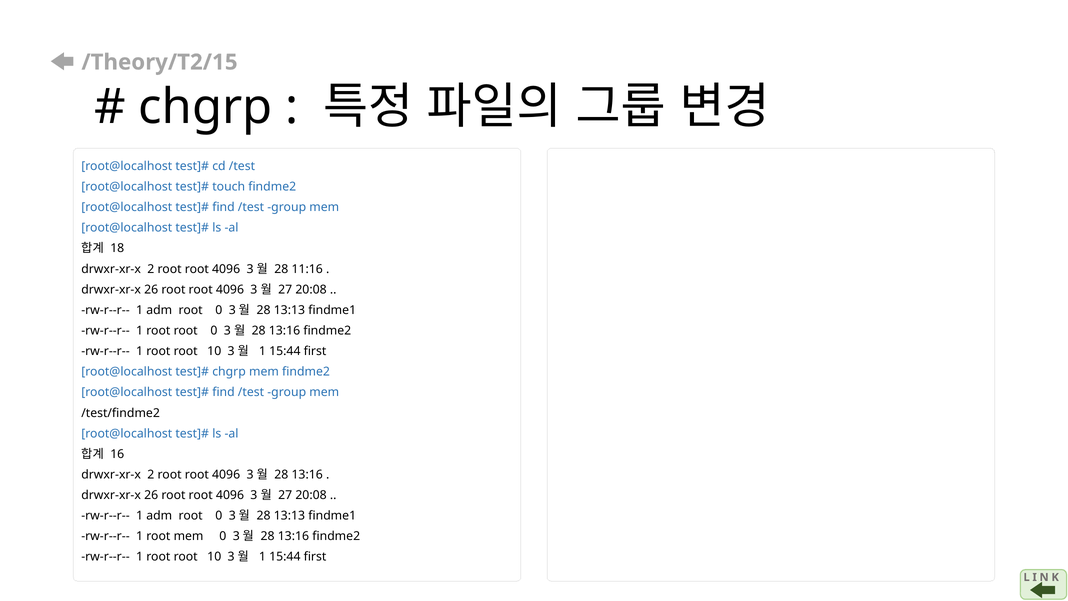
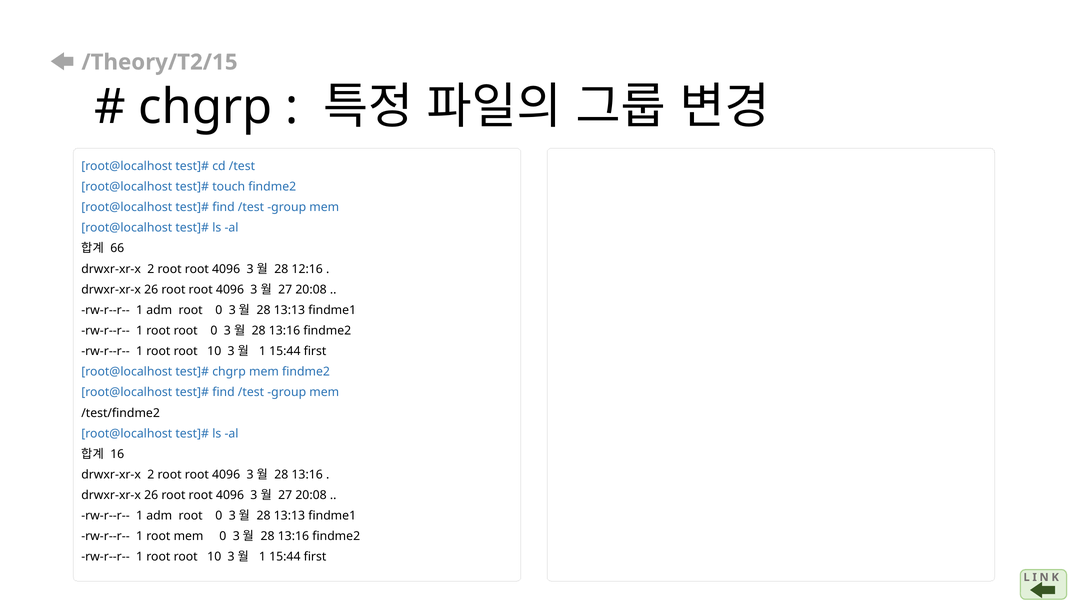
18: 18 -> 66 (117, 248)
11:16: 11:16 -> 12:16 (307, 269)
